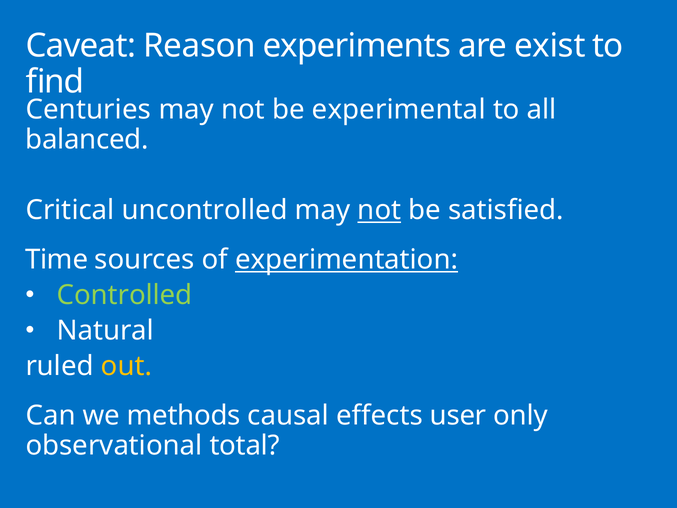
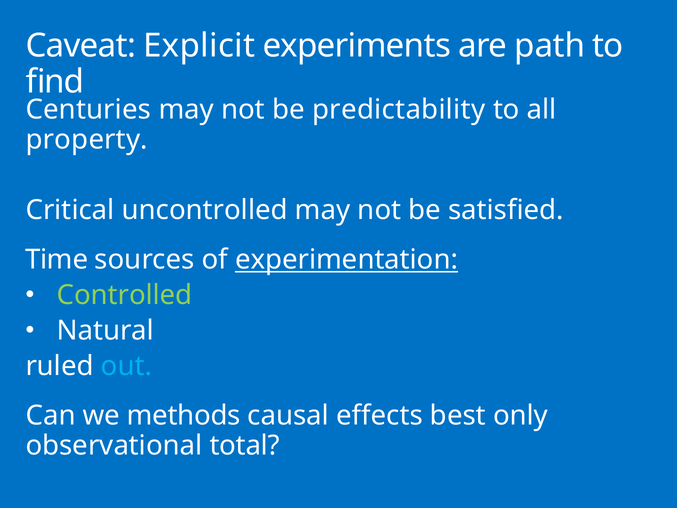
Reason: Reason -> Explicit (199, 46)
exist: exist -> path (550, 46)
experimental: experimental -> predictability (399, 109)
balanced: balanced -> property (87, 139)
not underline: present -> none (379, 210)
out colour: yellow -> light blue (127, 366)
user: user -> best (458, 415)
